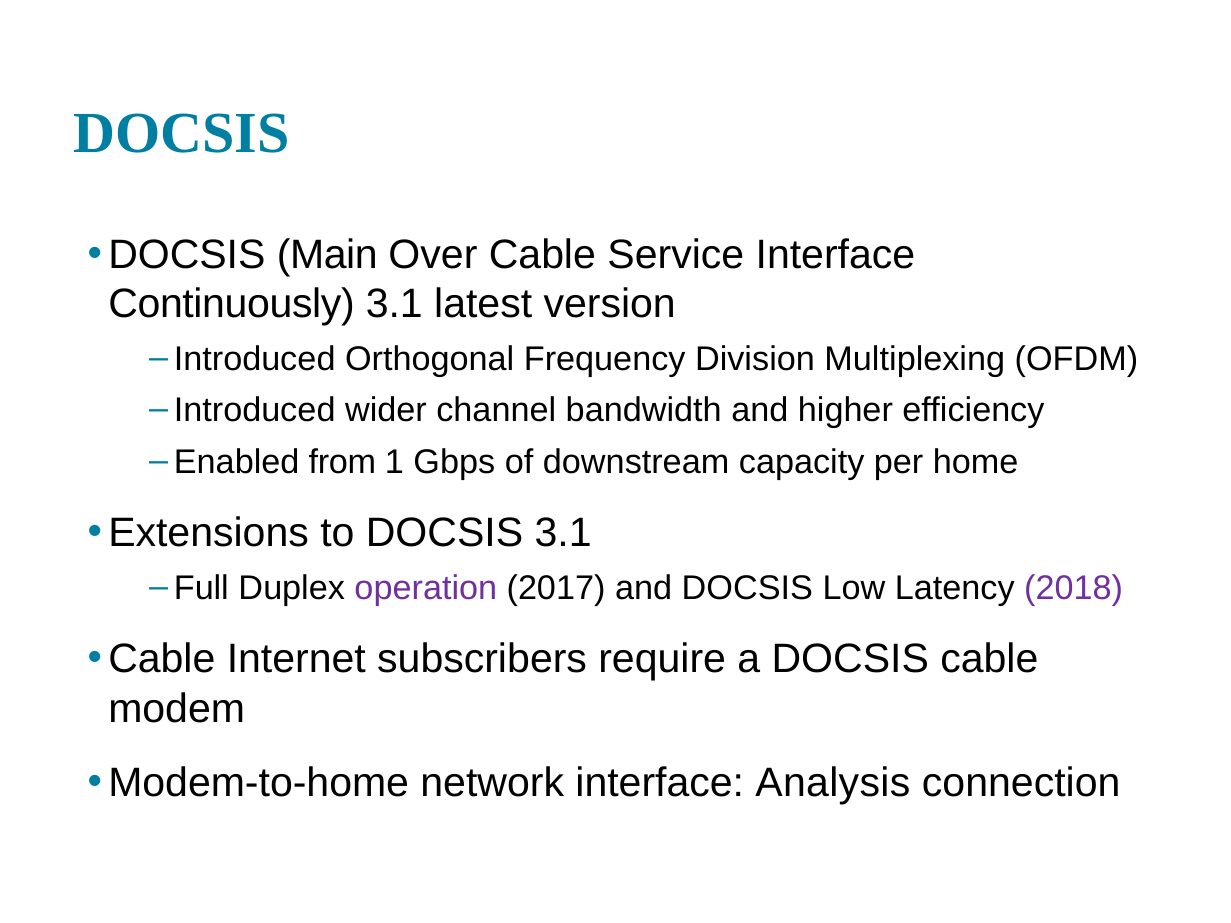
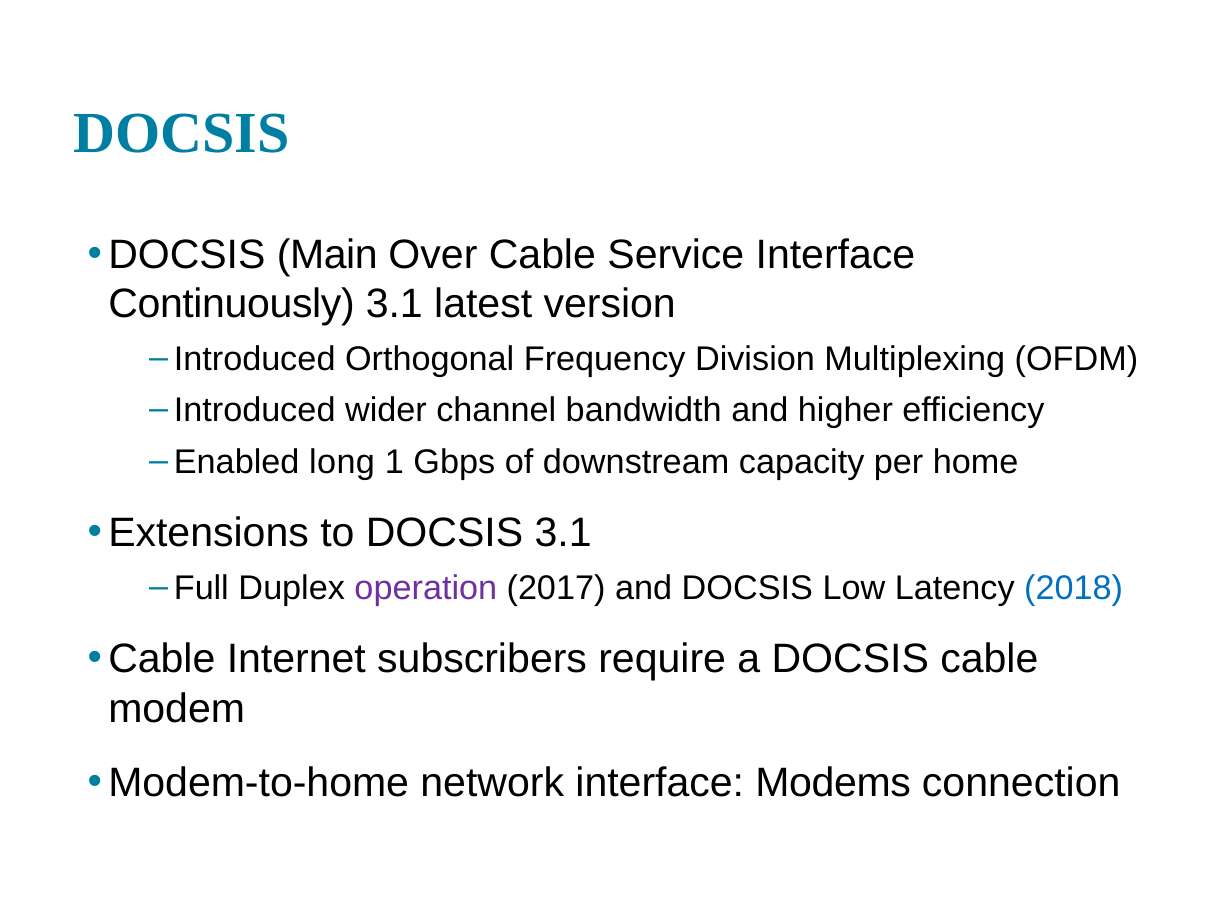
from: from -> long (342, 462)
2018 colour: purple -> blue (1074, 588)
Analysis: Analysis -> Modems (833, 784)
